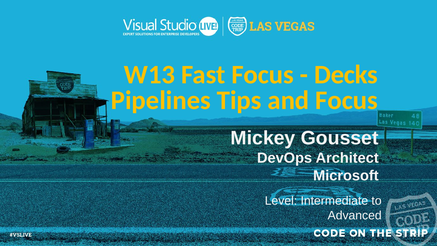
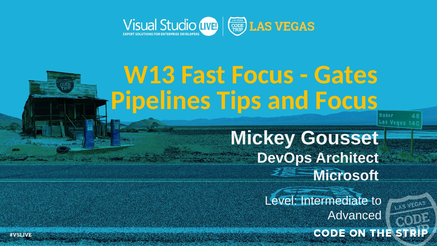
Decks: Decks -> Gates (346, 75)
